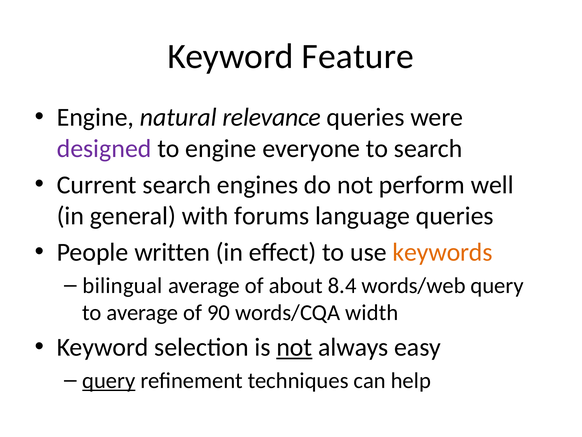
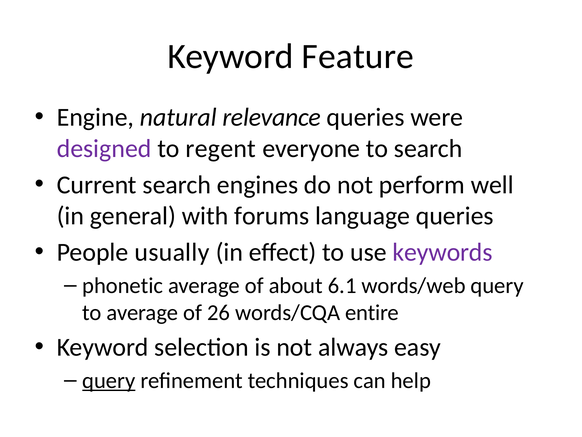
to engine: engine -> regent (221, 148)
written: written -> usually (172, 252)
keywords colour: orange -> purple (443, 252)
bilingual: bilingual -> phonetic (123, 285)
8.4: 8.4 -> 6.1 (342, 285)
90: 90 -> 26 (219, 312)
width: width -> entire (372, 312)
not underline: present -> none (294, 347)
